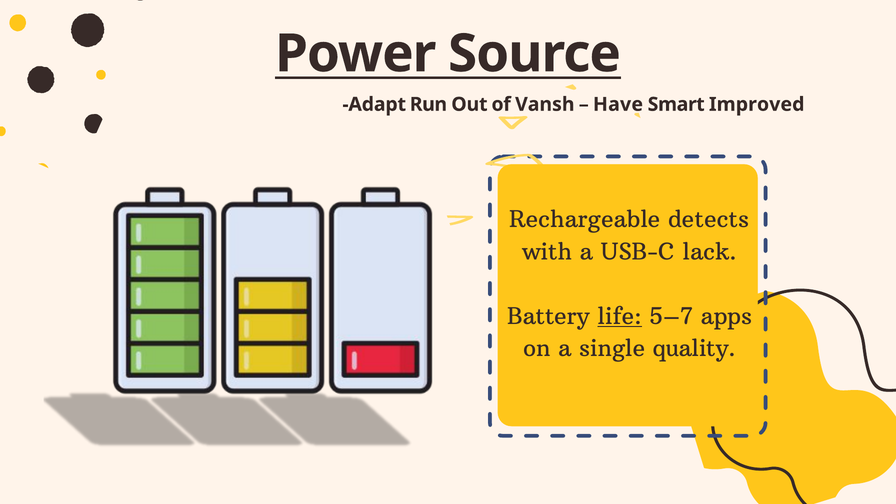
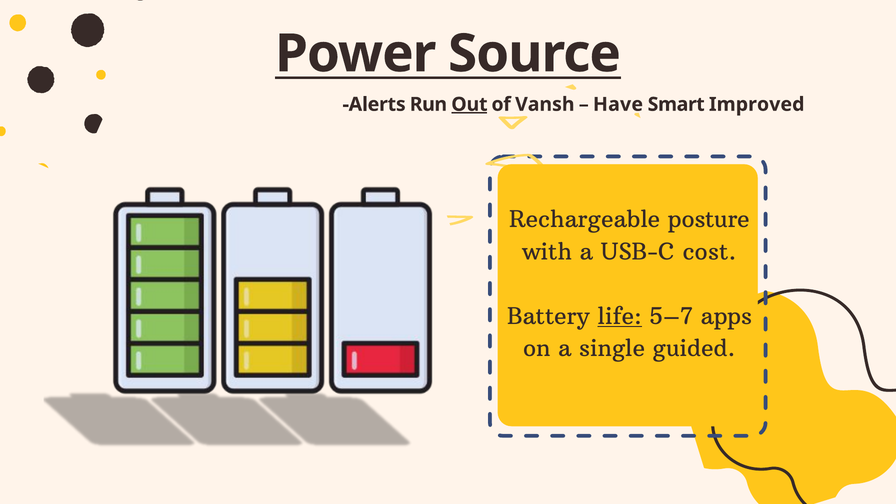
Adapt: Adapt -> Alerts (374, 104)
Out underline: none -> present (469, 104)
detects: detects -> posture (709, 220)
lack: lack -> cost (710, 252)
quality: quality -> guided (694, 349)
